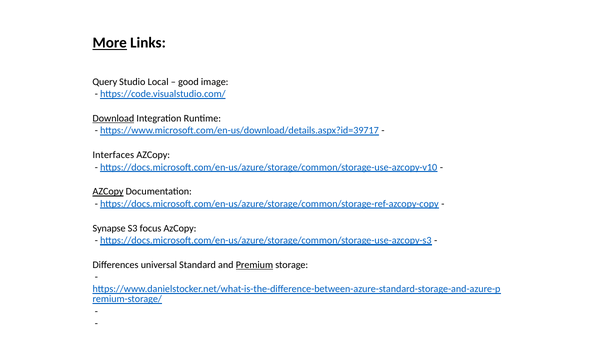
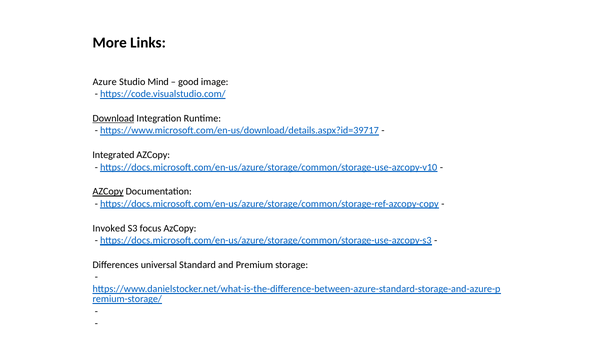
More underline: present -> none (110, 43)
Query: Query -> Azure (105, 82)
Local: Local -> Mind (158, 82)
Interfaces: Interfaces -> Integrated (113, 155)
Synapse: Synapse -> Invoked (109, 228)
Premium underline: present -> none (254, 265)
